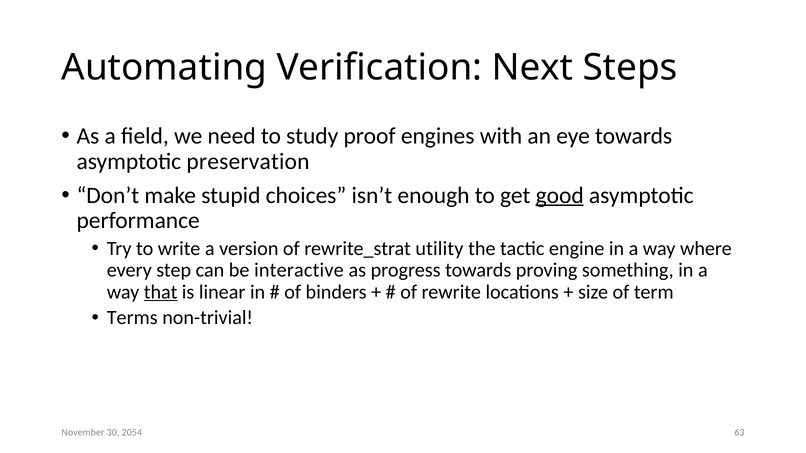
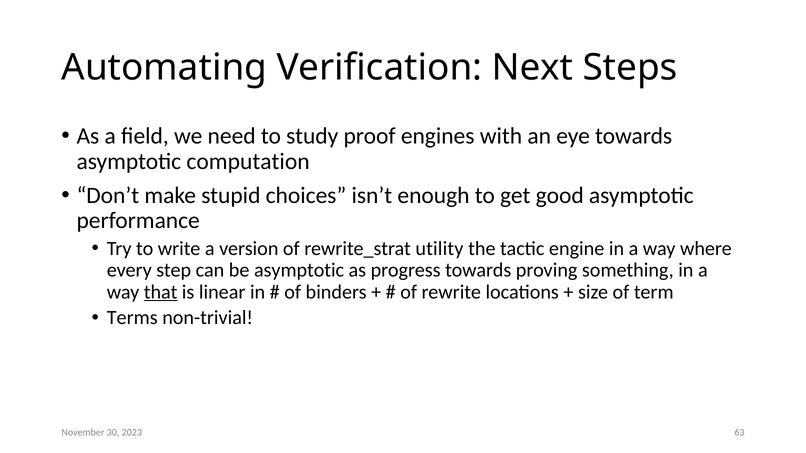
preservation: preservation -> computation (248, 162)
good underline: present -> none (560, 195)
be interactive: interactive -> asymptotic (299, 270)
2054: 2054 -> 2023 (132, 433)
